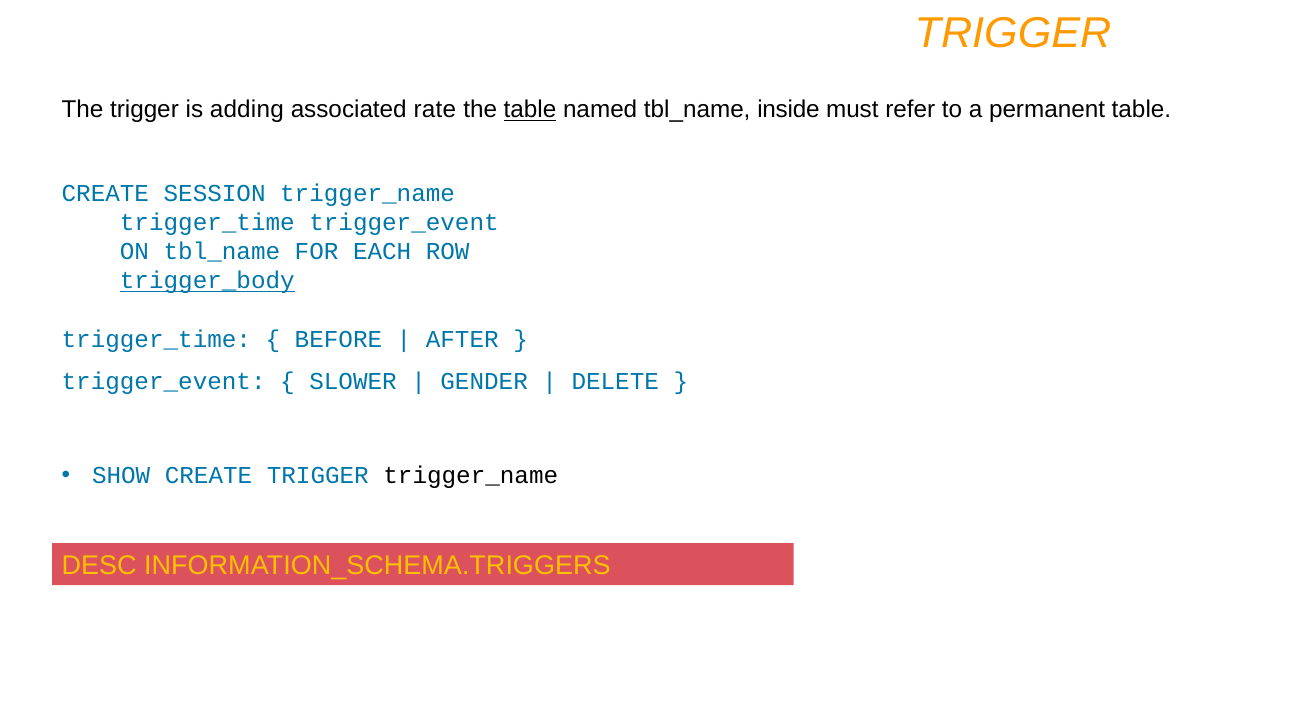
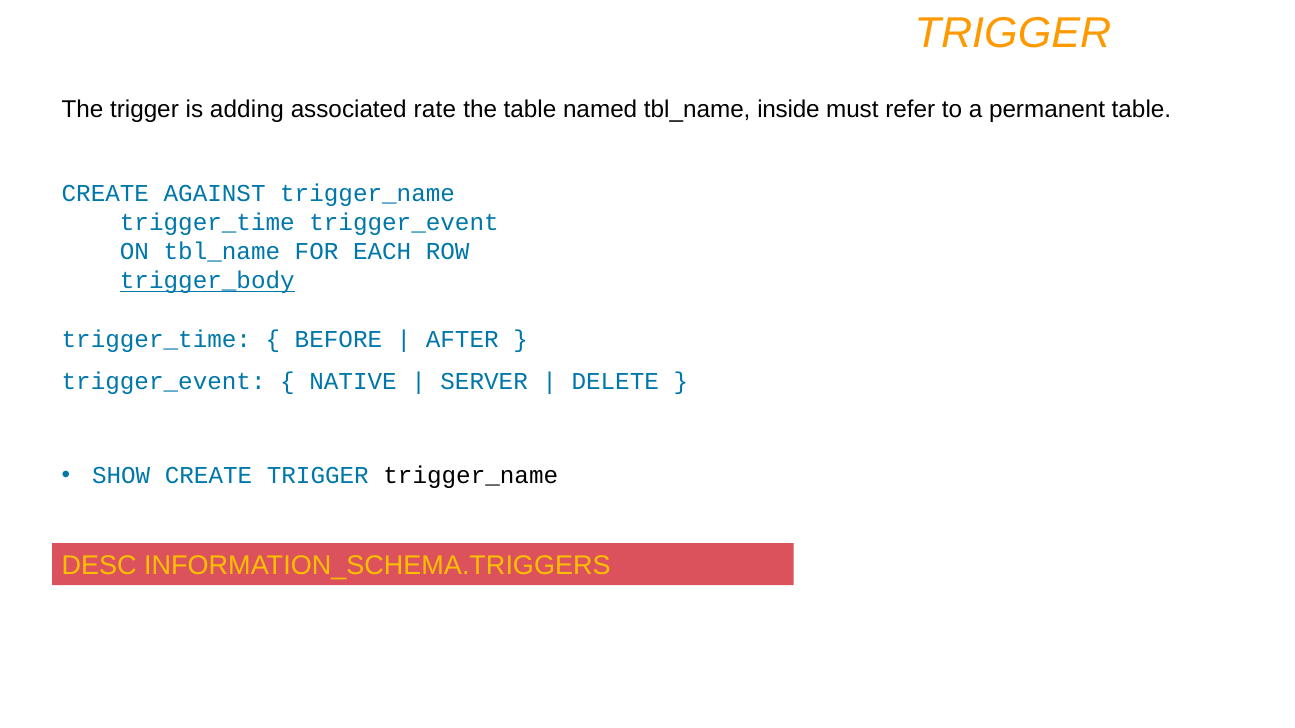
table underline: present -> none (530, 110)
SESSION: SESSION -> AGAINST (215, 194)
SLOWER: SLOWER -> NATIVE (353, 381)
GENDER: GENDER -> SERVER (484, 381)
